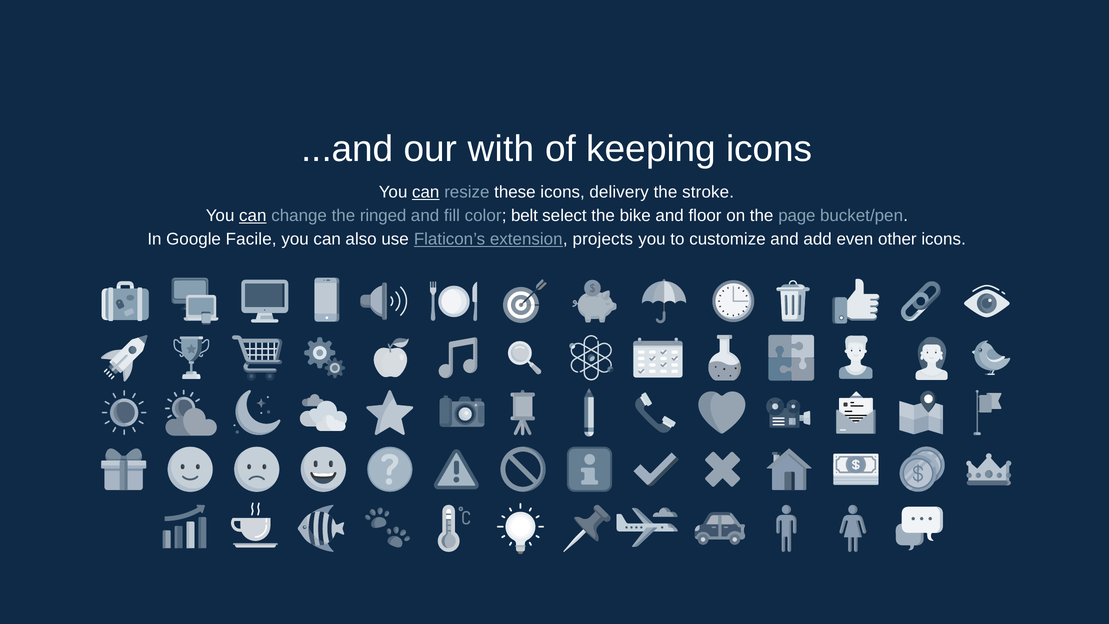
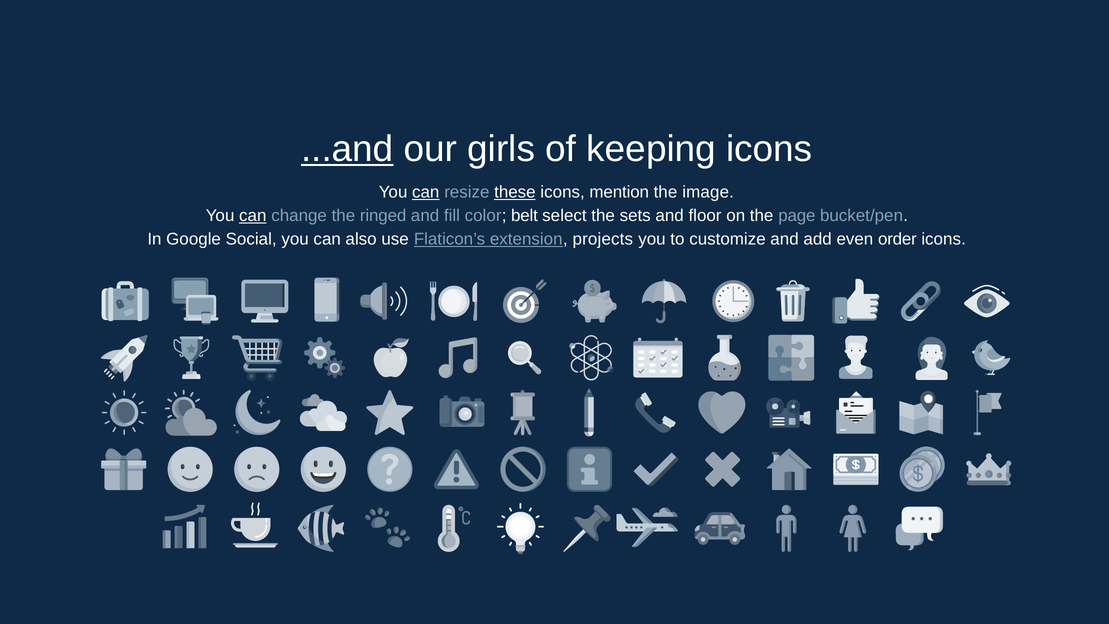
...and underline: none -> present (347, 149)
with: with -> girls (501, 149)
these underline: none -> present (515, 192)
delivery: delivery -> mention (619, 192)
stroke: stroke -> image (708, 192)
bike: bike -> sets (635, 216)
Facile: Facile -> Social (251, 239)
other: other -> order (897, 239)
